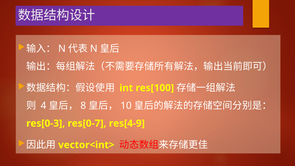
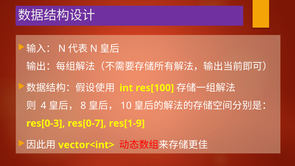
res[4-9: res[4-9 -> res[1-9 (127, 123)
